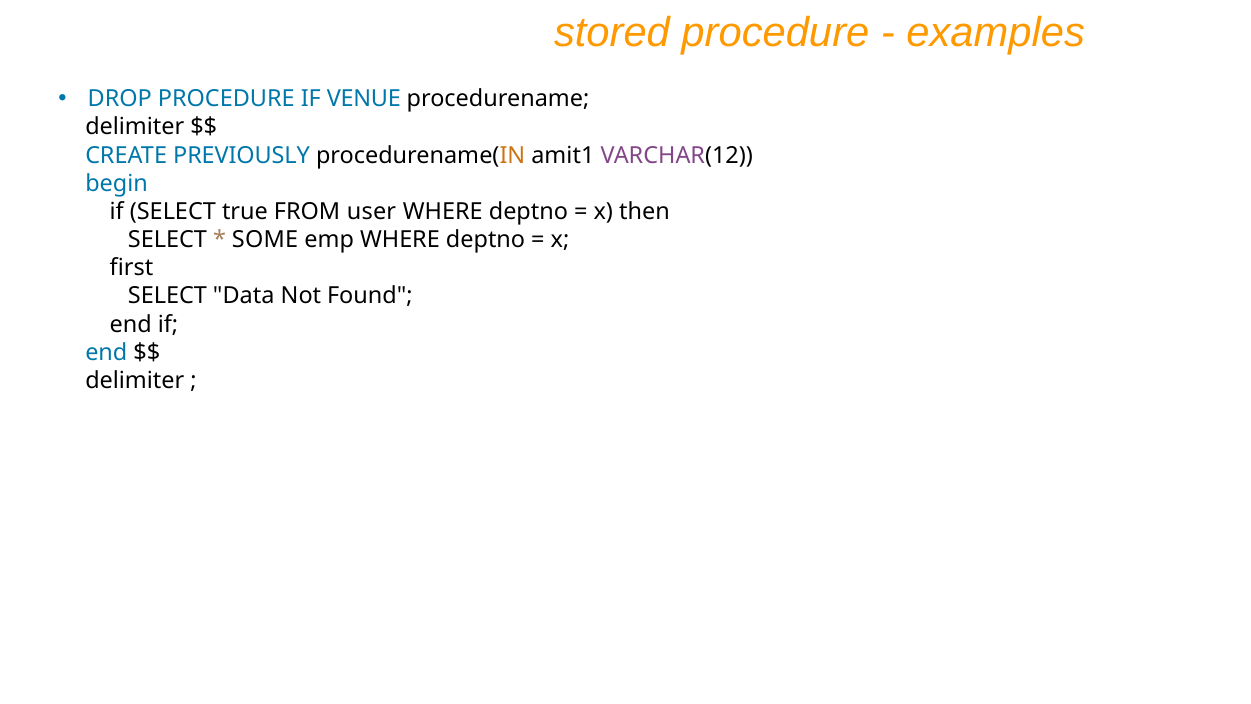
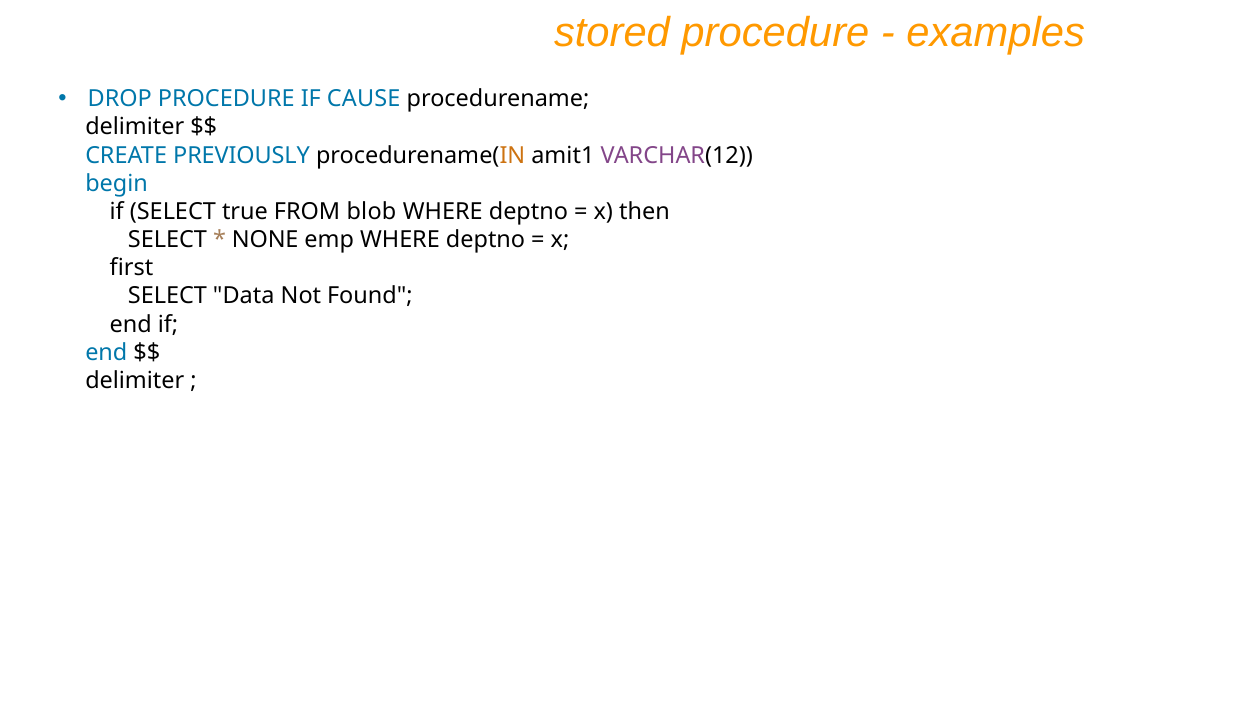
VENUE: VENUE -> CAUSE (364, 99)
user: user -> blob (371, 212)
SOME: SOME -> NONE (265, 240)
